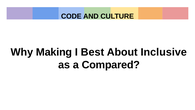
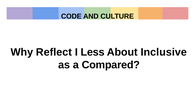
Making: Making -> Reflect (54, 52)
Best: Best -> Less (93, 52)
